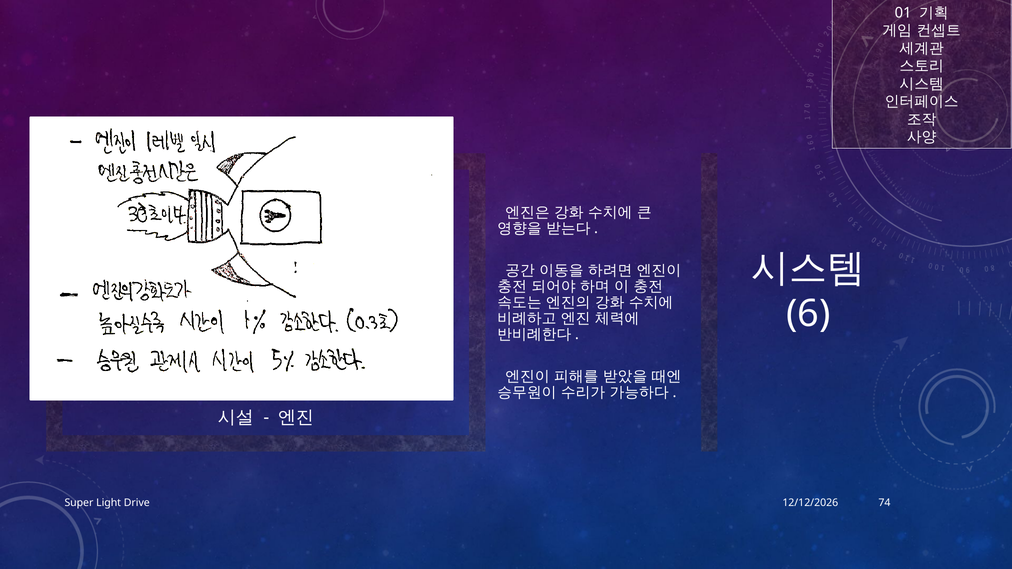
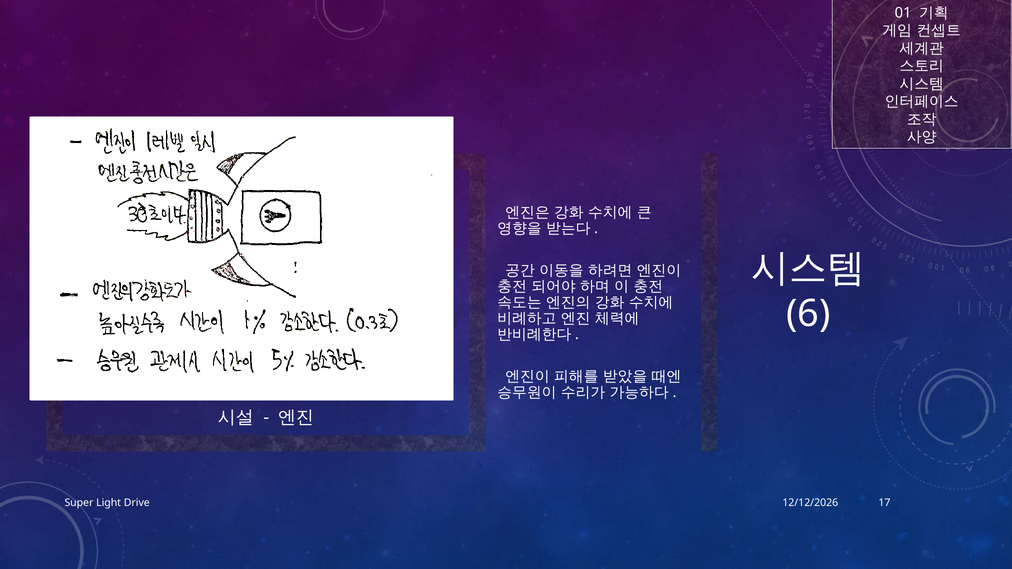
74: 74 -> 17 (884, 503)
